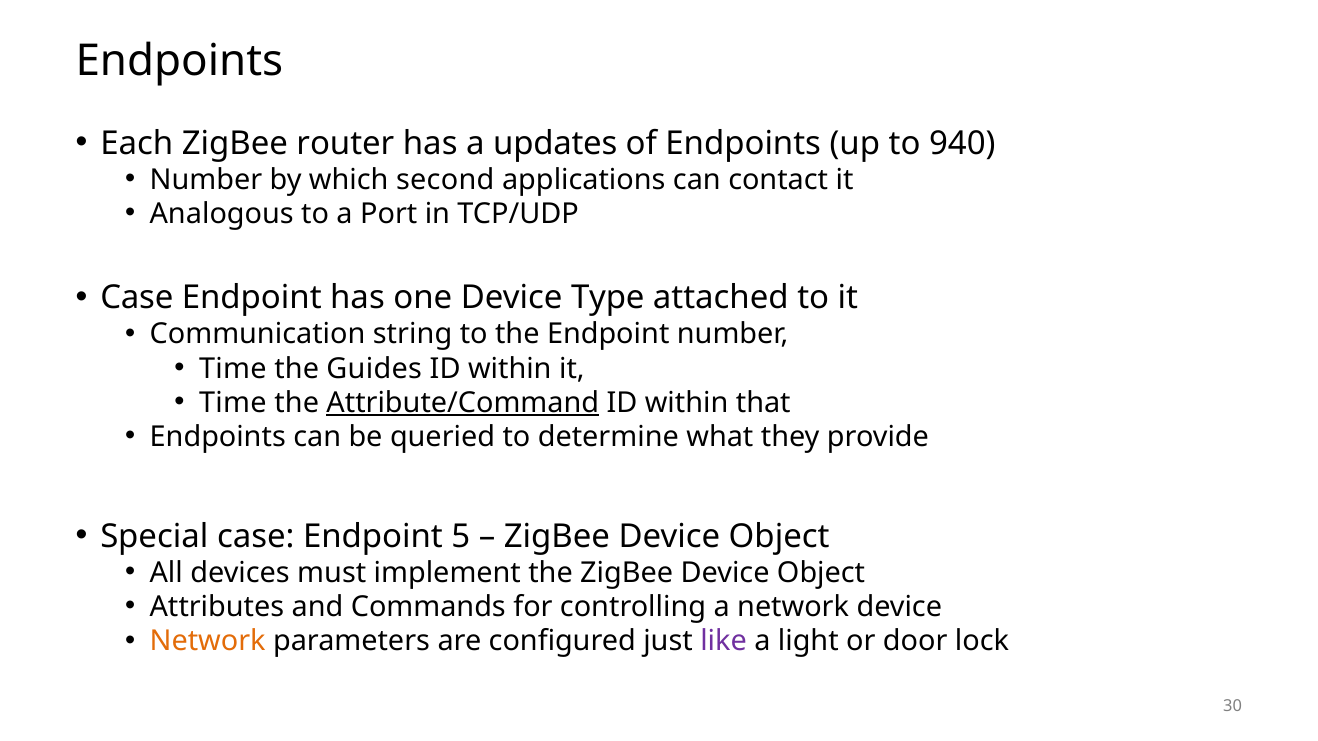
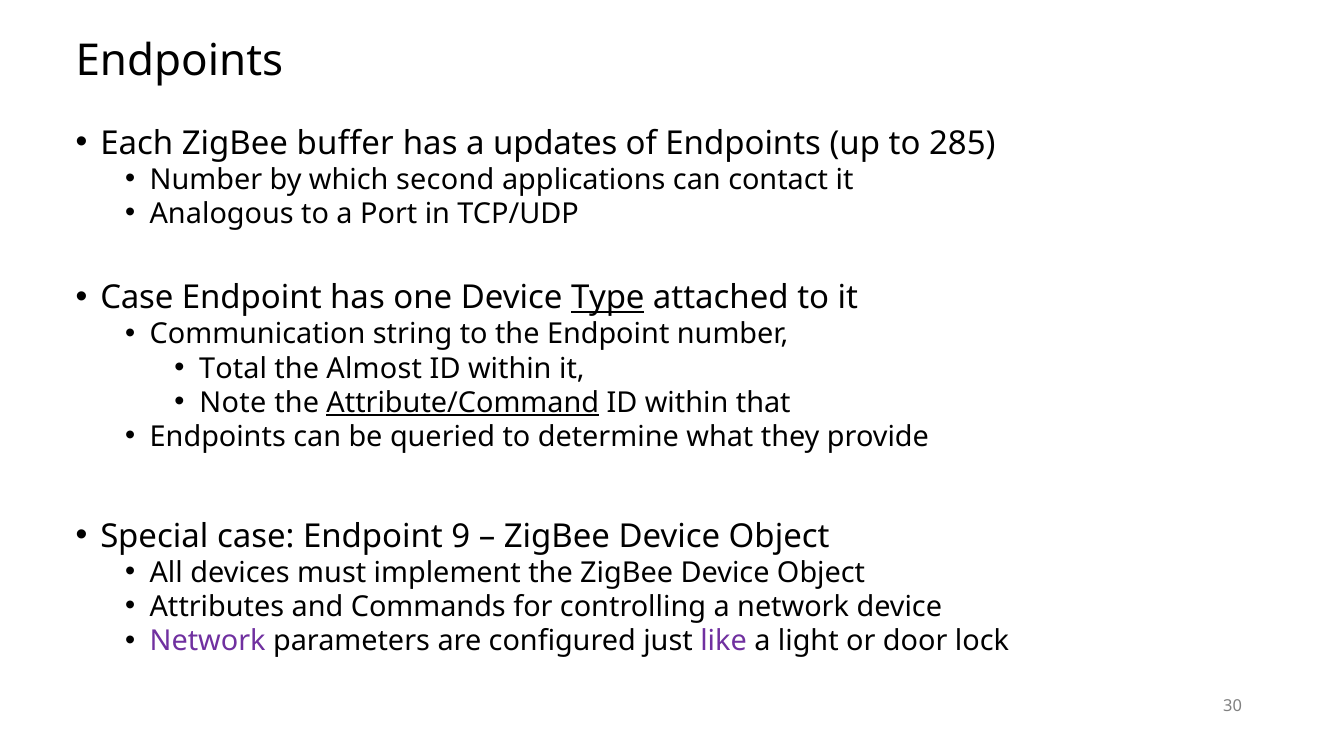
router: router -> buffer (345, 143)
940: 940 -> 285 (962, 143)
Type underline: none -> present (608, 298)
Time: Time -> Total (233, 369)
Guides: Guides -> Almost (374, 369)
Time: Time -> Note (233, 403)
5: 5 -> 9 (461, 537)
Network colour: orange -> purple (208, 642)
